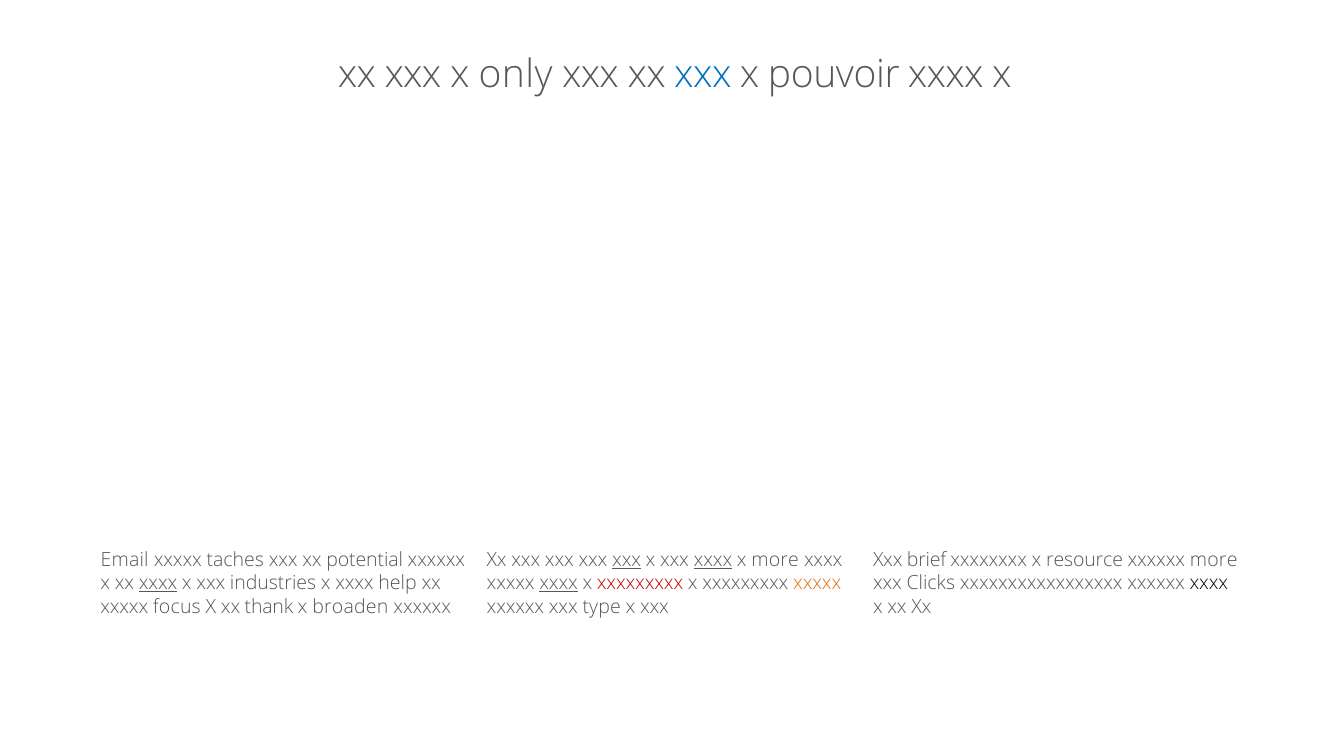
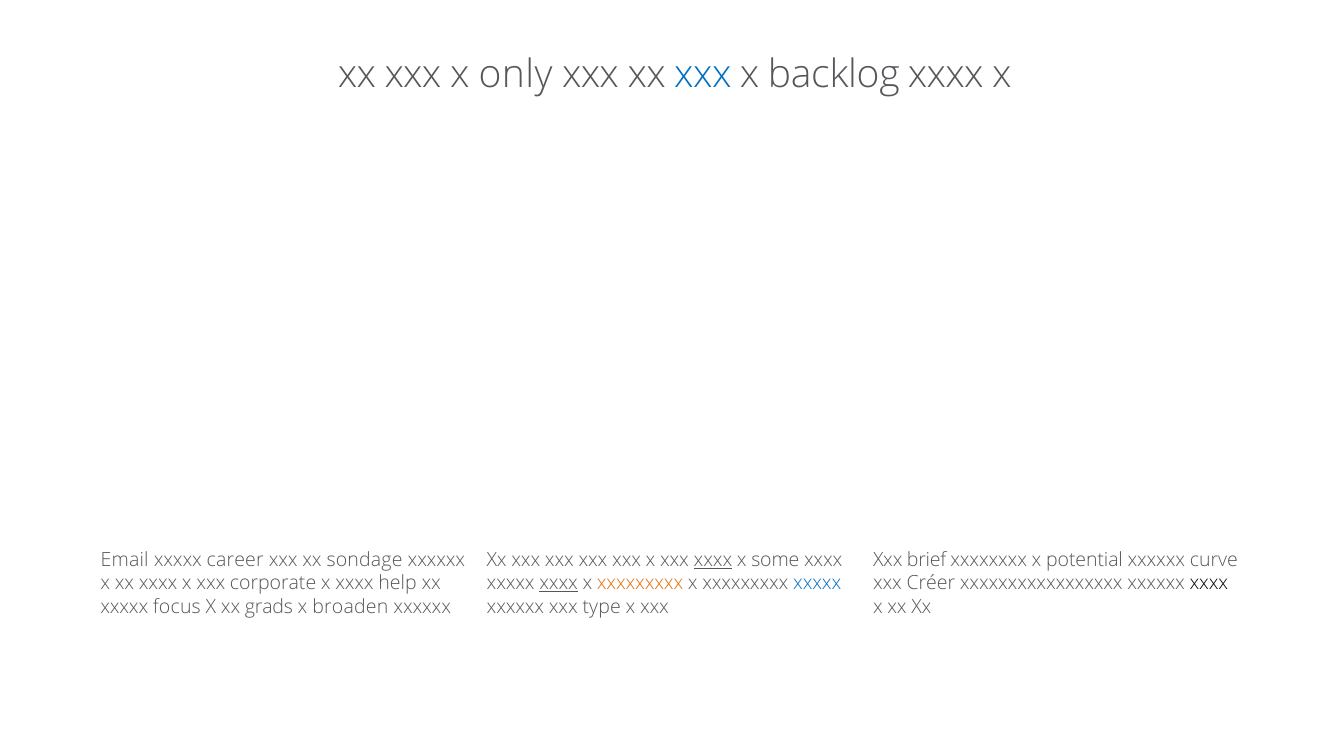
pouvoir: pouvoir -> backlog (834, 75)
taches: taches -> career (235, 560)
potential: potential -> sondage (365, 560)
xxx underline: present -> none (627, 560)
x more: more -> some (775, 560)
resource: resource -> potential (1085, 560)
xxxxxx more: more -> curve (1214, 560)
xxxx underline: present -> none (158, 584)
industries: industries -> corporate (273, 584)
xxxxxxxxx colour: red -> orange (640, 584)
xxxxx colour: orange -> blue (817, 584)
Clicks: Clicks -> Créer (931, 584)
thank: thank -> grads (269, 607)
